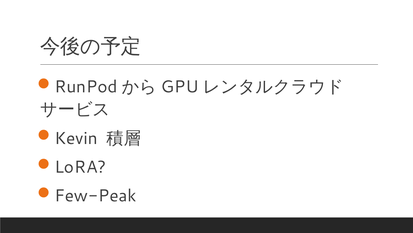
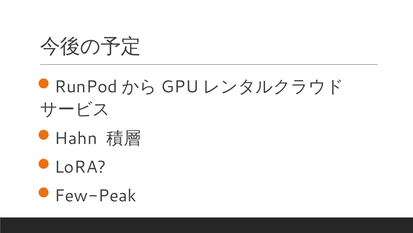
Kevin: Kevin -> Hahn (76, 138)
